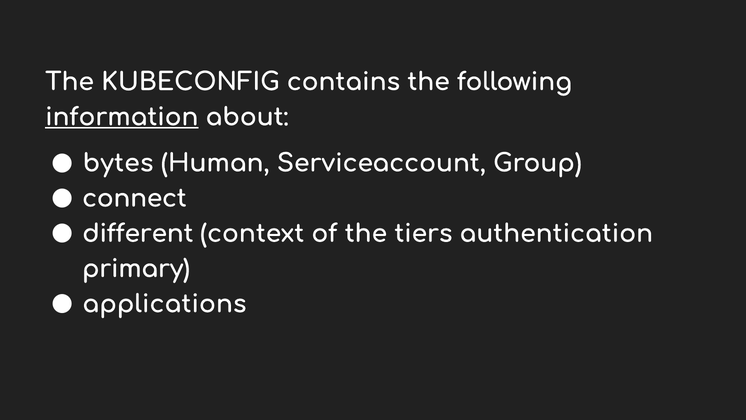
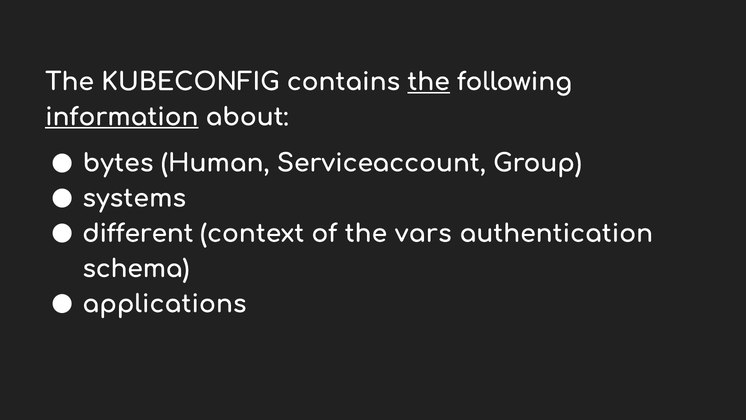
the underline: none -> present (429, 82)
connect: connect -> systems (134, 198)
tiers: tiers -> vars (423, 233)
primary: primary -> schema (136, 269)
